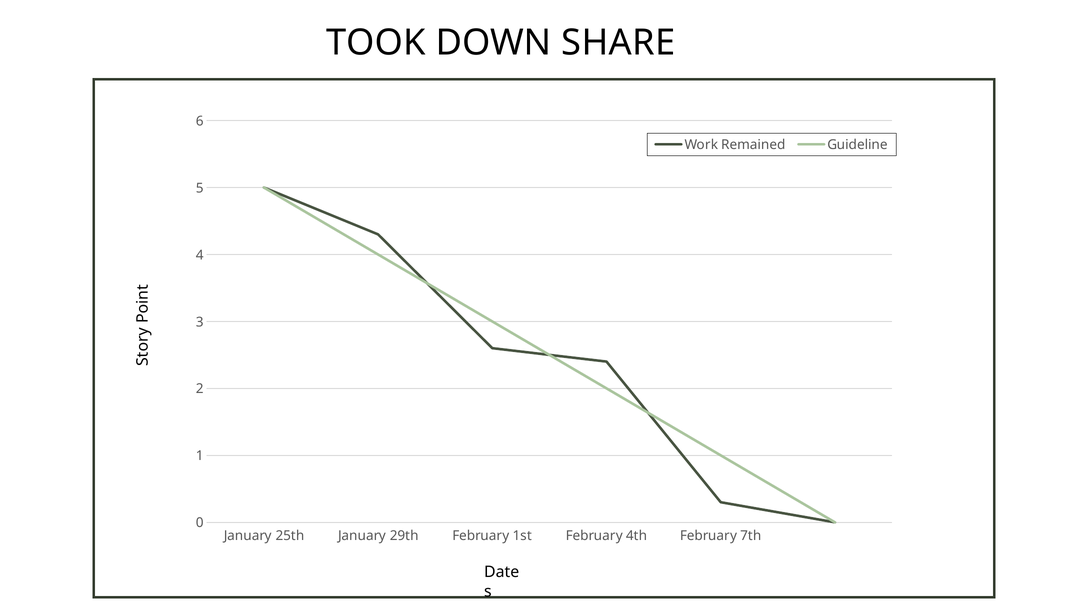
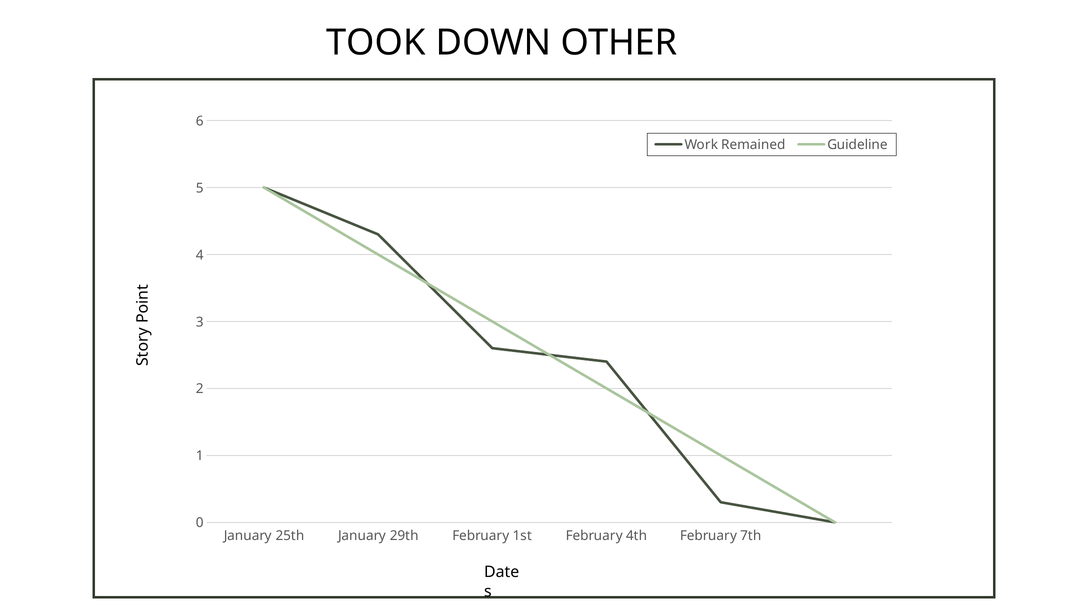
SHARE: SHARE -> OTHER (619, 43)
